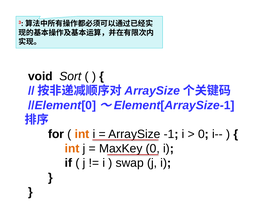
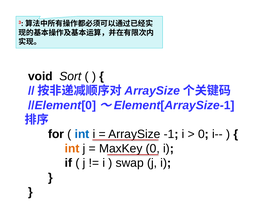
int colour: orange -> blue (82, 134)
